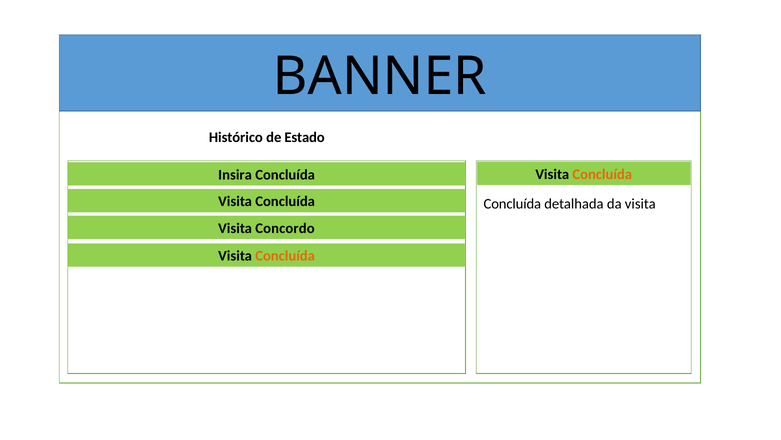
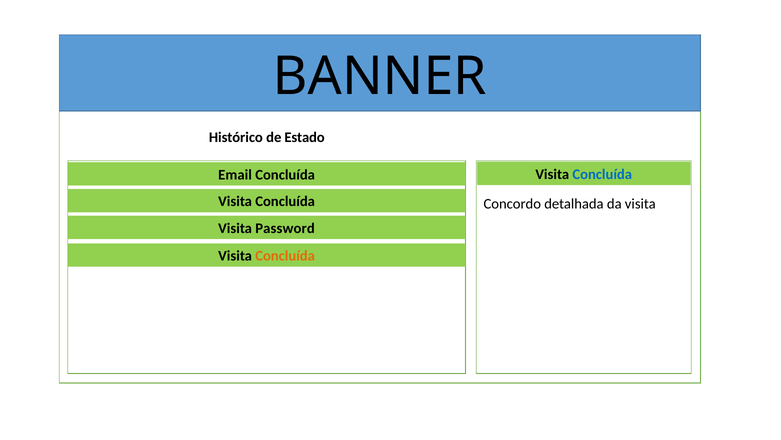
Concluída colour: orange -> blue (602, 174)
Insira: Insira -> Email (235, 175)
Concluída: Concluída -> Concordo (512, 203)
Concordo: Concordo -> Password (285, 228)
